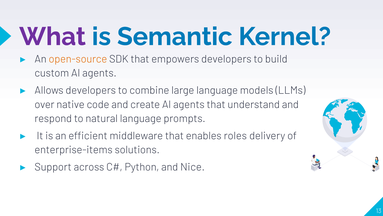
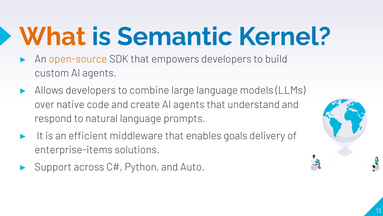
What colour: purple -> orange (52, 37)
roles: roles -> goals (235, 135)
Nice: Nice -> Auto (193, 167)
